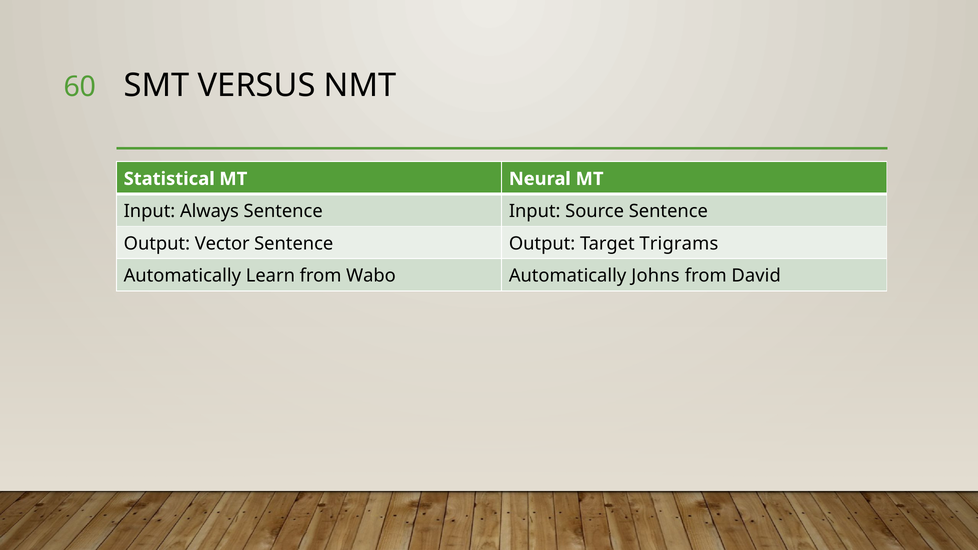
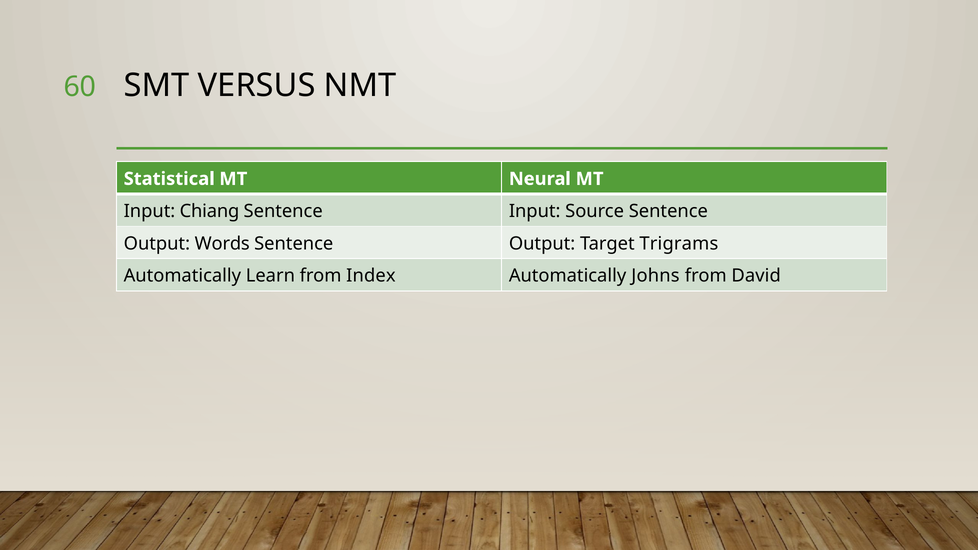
Always: Always -> Chiang (210, 211)
Vector: Vector -> Words (222, 244)
Wabo: Wabo -> Index (371, 276)
